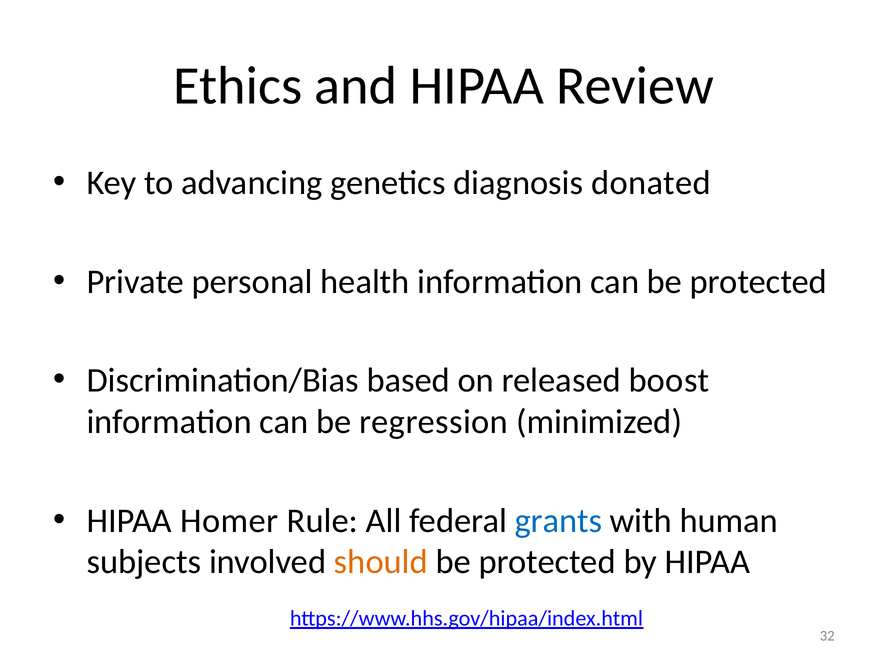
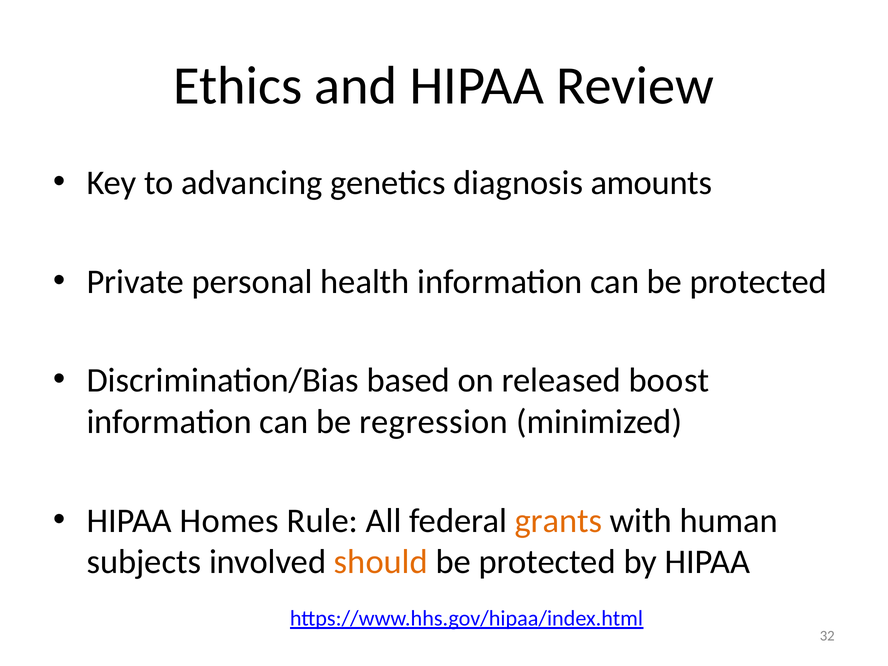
donated: donated -> amounts (651, 183)
Homer: Homer -> Homes (229, 521)
grants colour: blue -> orange (558, 521)
